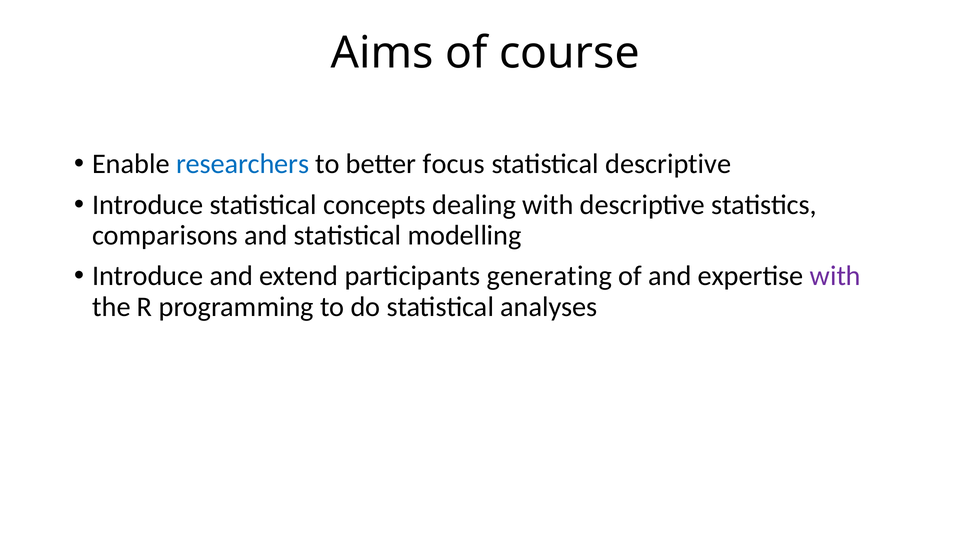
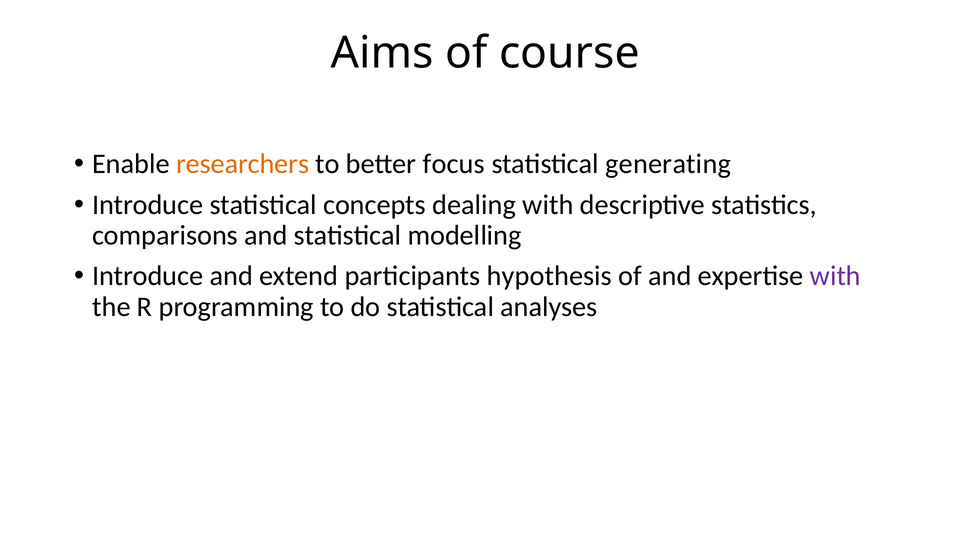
researchers colour: blue -> orange (243, 164)
statistical descriptive: descriptive -> generating (668, 164)
generating: generating -> hypothesis (549, 276)
